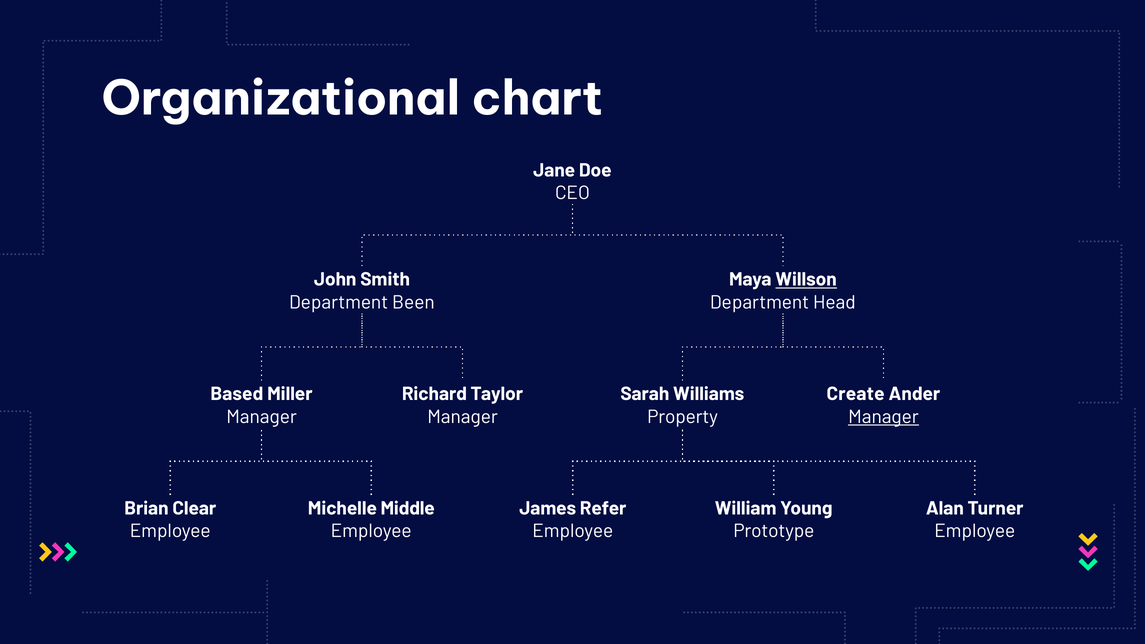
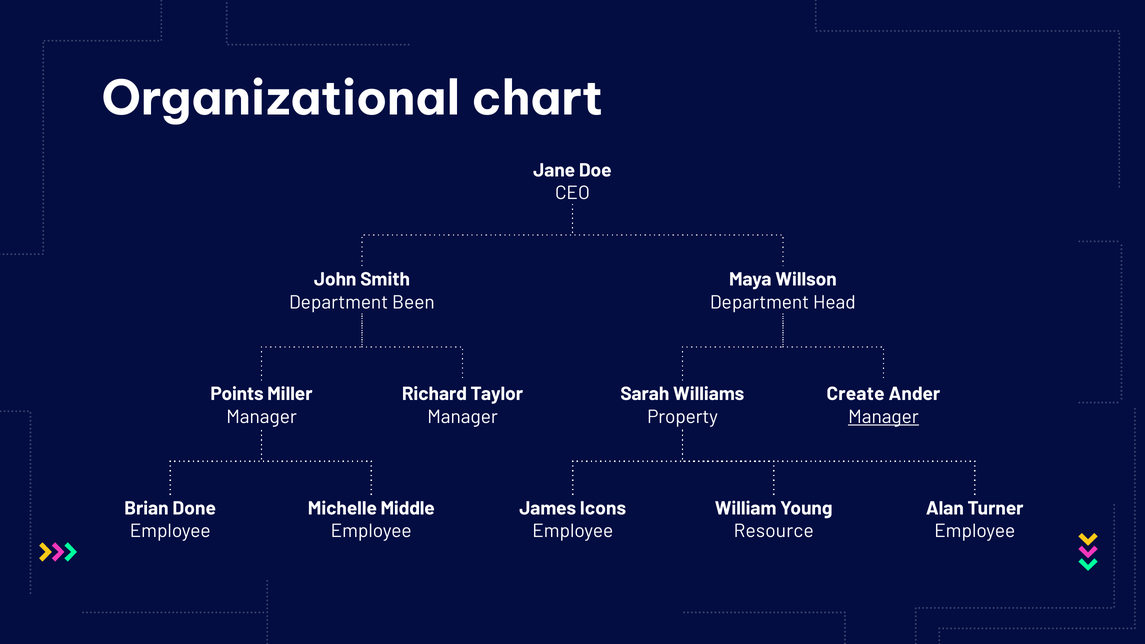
Willson underline: present -> none (806, 280)
Based: Based -> Points (237, 394)
Clear: Clear -> Done (194, 508)
Refer: Refer -> Icons (603, 508)
Prototype: Prototype -> Resource (774, 531)
